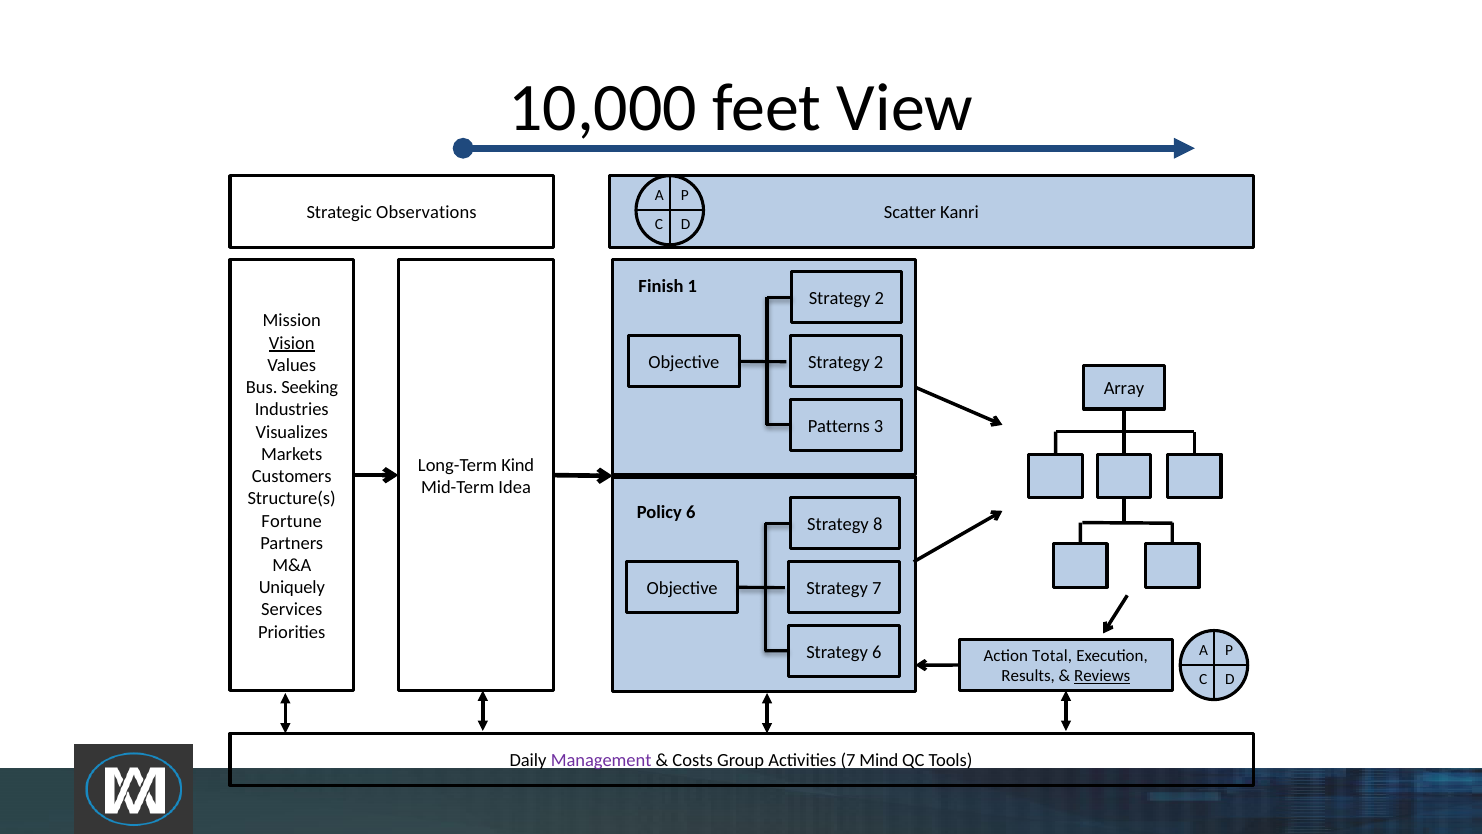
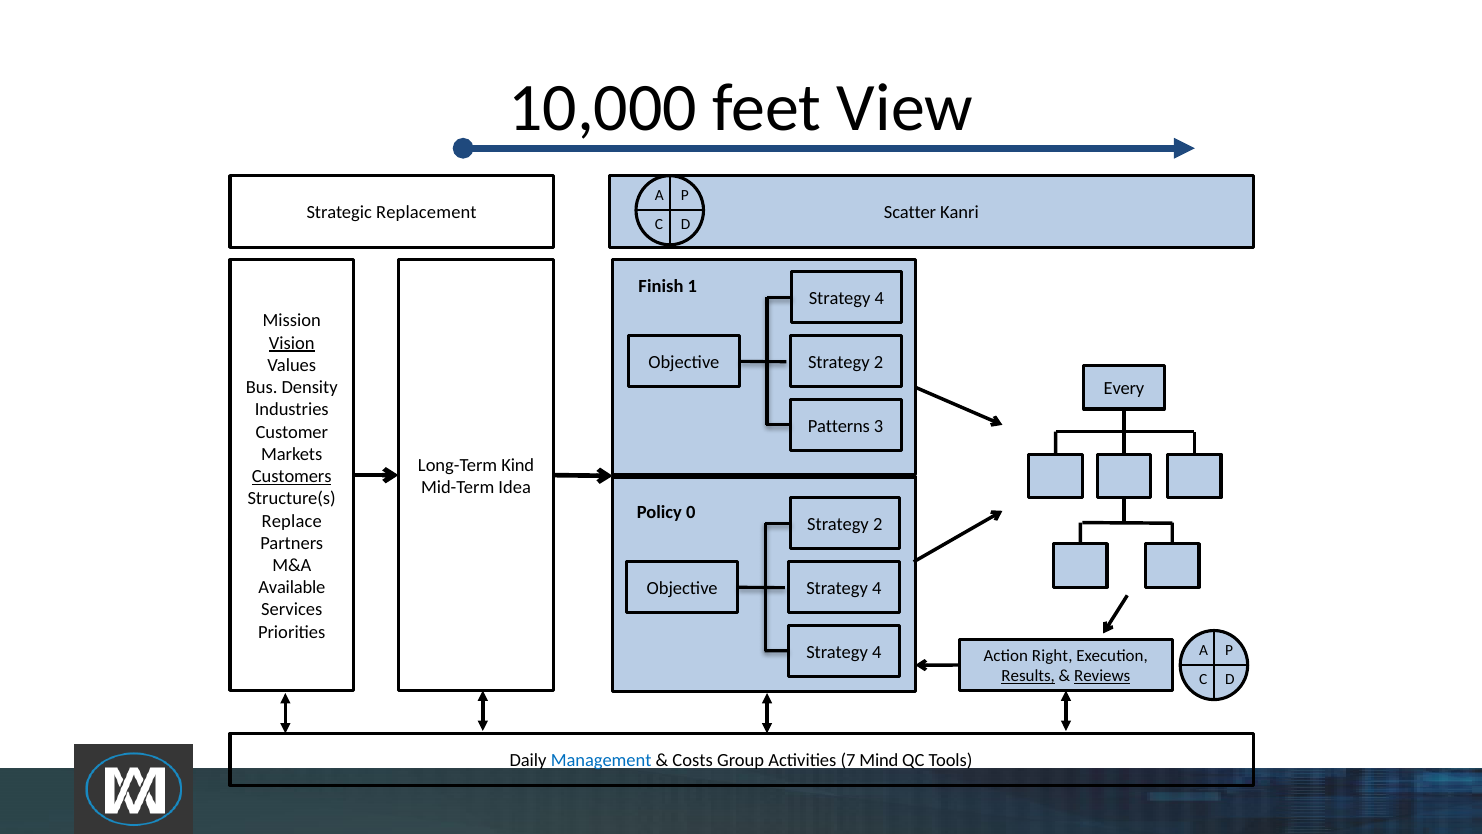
Observations: Observations -> Replacement (426, 213)
2: 2 -> 4 (879, 298)
Seeking: Seeking -> Density (310, 387)
Array: Array -> Every (1124, 388)
Visualizes: Visualizes -> Customer (292, 432)
Customers underline: none -> present (292, 476)
Policy 6: 6 -> 0 (691, 512)
Fortune: Fortune -> Replace (292, 521)
8: 8 -> 2 (878, 524)
Uniquely: Uniquely -> Available (292, 587)
7: 7 -> 4 (877, 588)
6: 6 -> 4 (877, 652)
Total: Total -> Right (1052, 656)
Results underline: none -> present (1028, 676)
Management colour: purple -> blue (601, 760)
